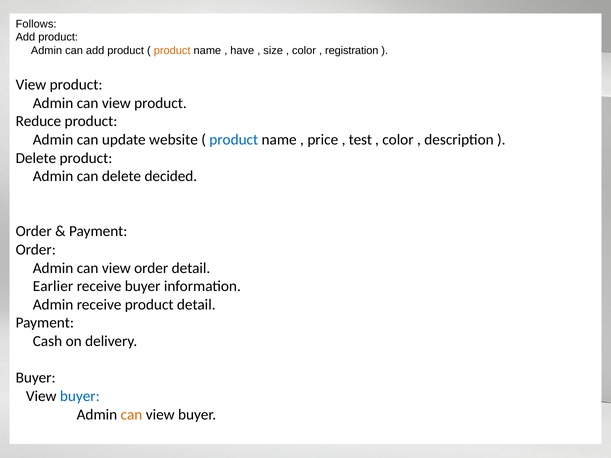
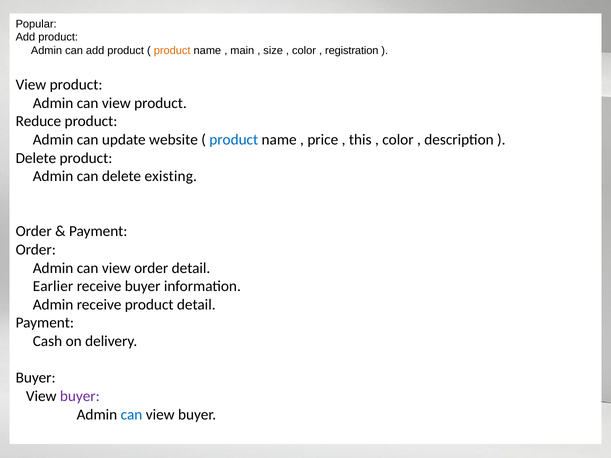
Follows: Follows -> Popular (36, 24)
have: have -> main (242, 50)
test: test -> this (360, 140)
decided: decided -> existing (171, 176)
buyer colour: blue -> purple (80, 396)
can colour: orange -> blue (132, 415)
